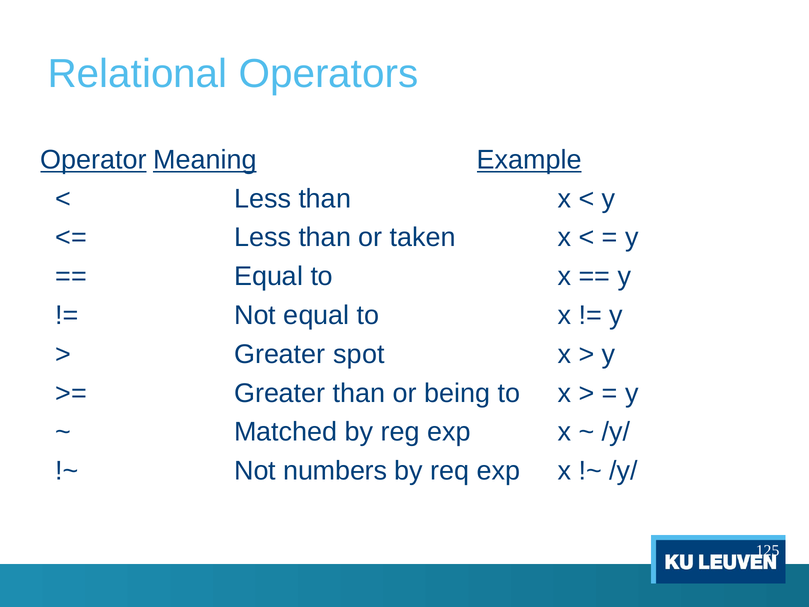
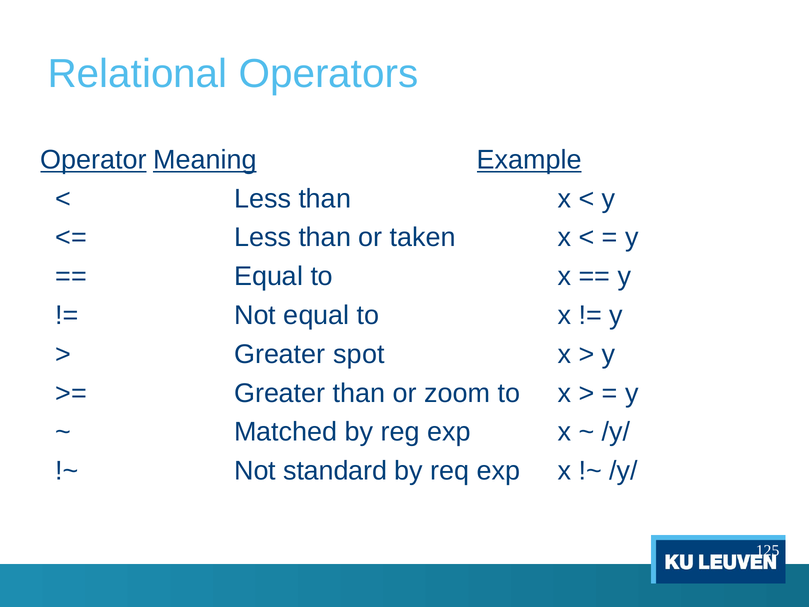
being: being -> zoom (457, 393)
numbers: numbers -> standard (335, 471)
